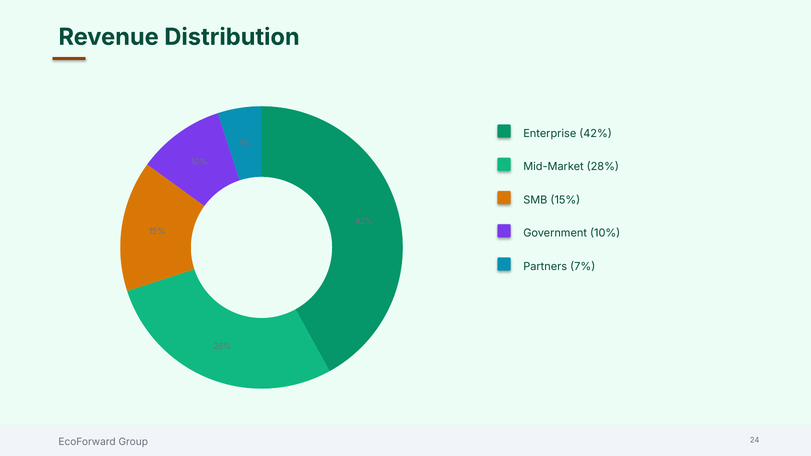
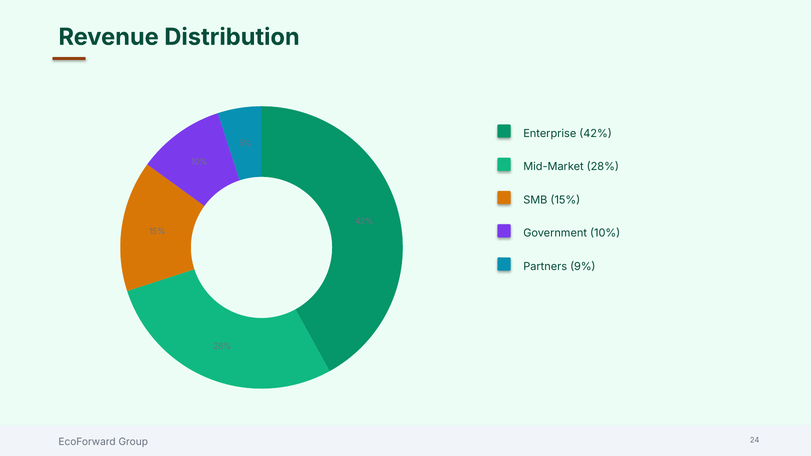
7%: 7% -> 9% (583, 267)
